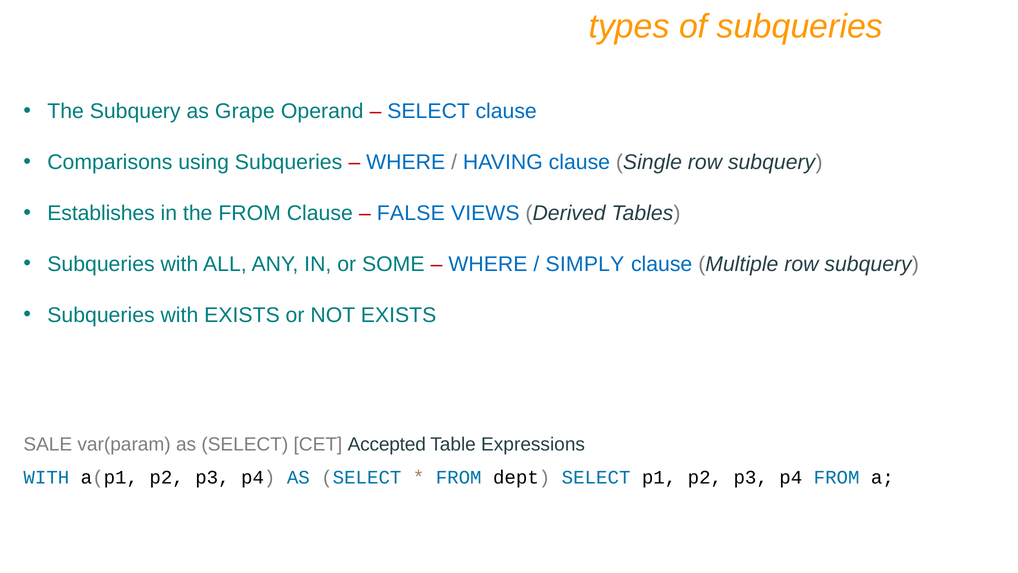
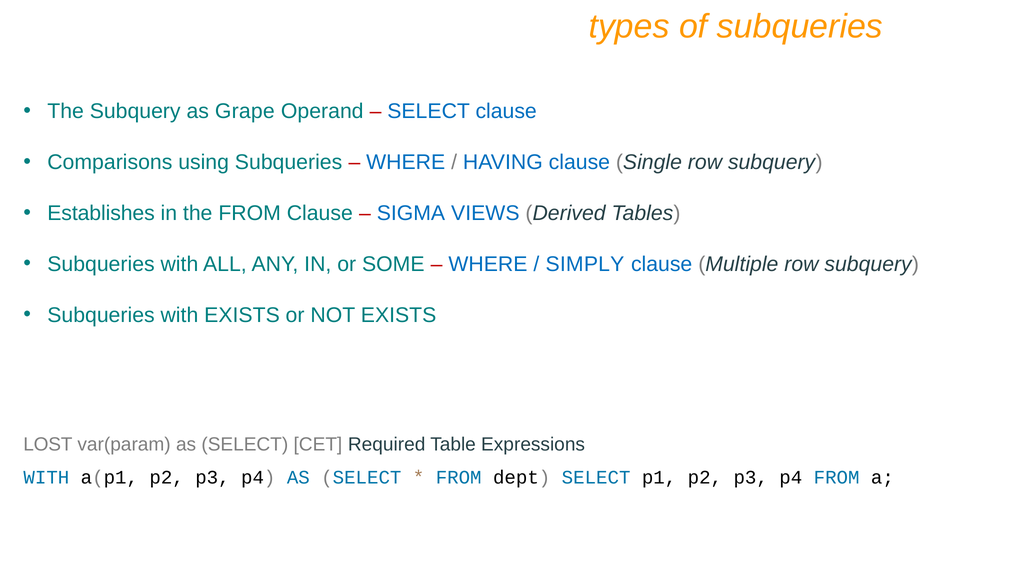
FALSE: FALSE -> SIGMA (411, 213)
SALE: SALE -> LOST (48, 444)
Accepted: Accepted -> Required (387, 444)
